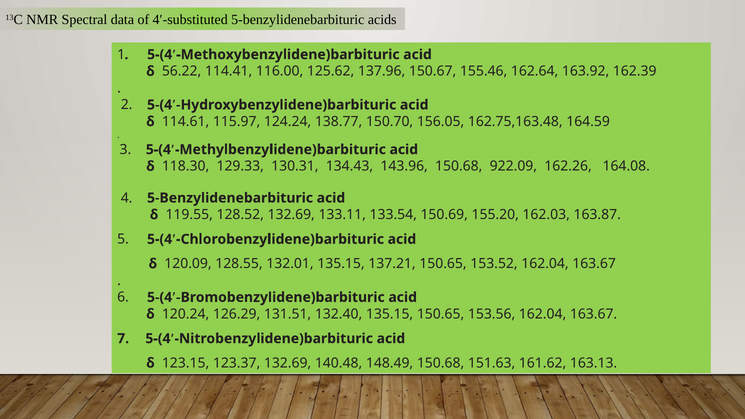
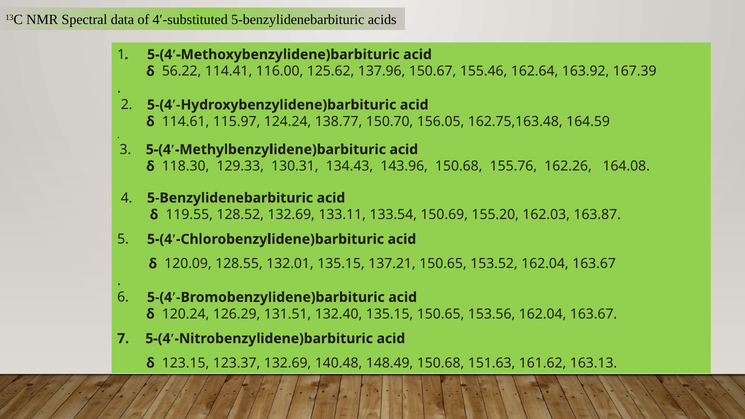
162.39: 162.39 -> 167.39 (635, 71)
922.09: 922.09 -> 155.76 (513, 166)
